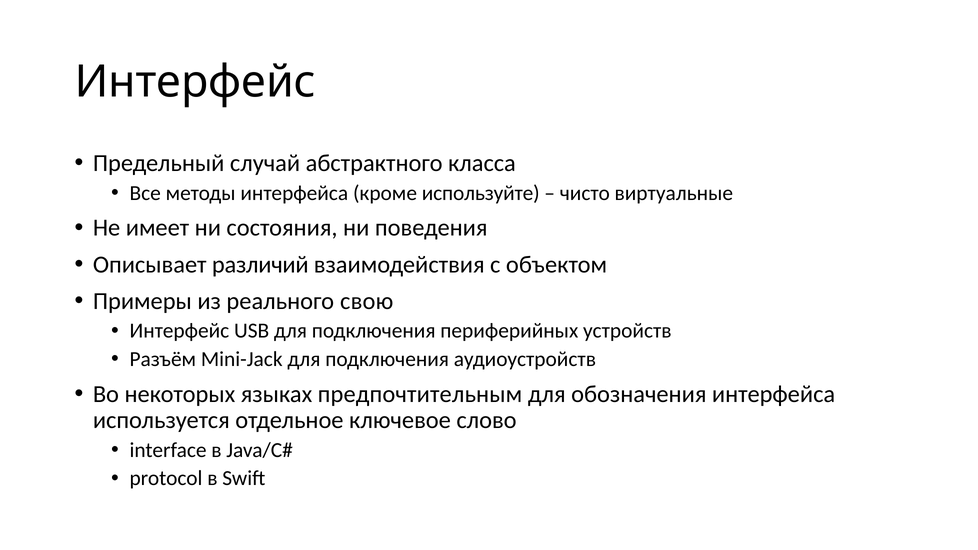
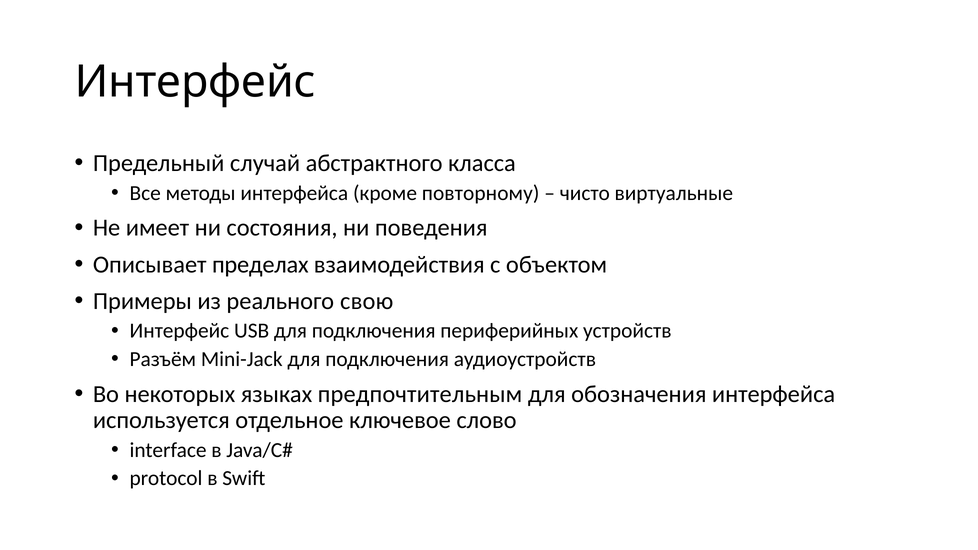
используйте: используйте -> повторному (481, 193)
различий: различий -> пределах (260, 265)
